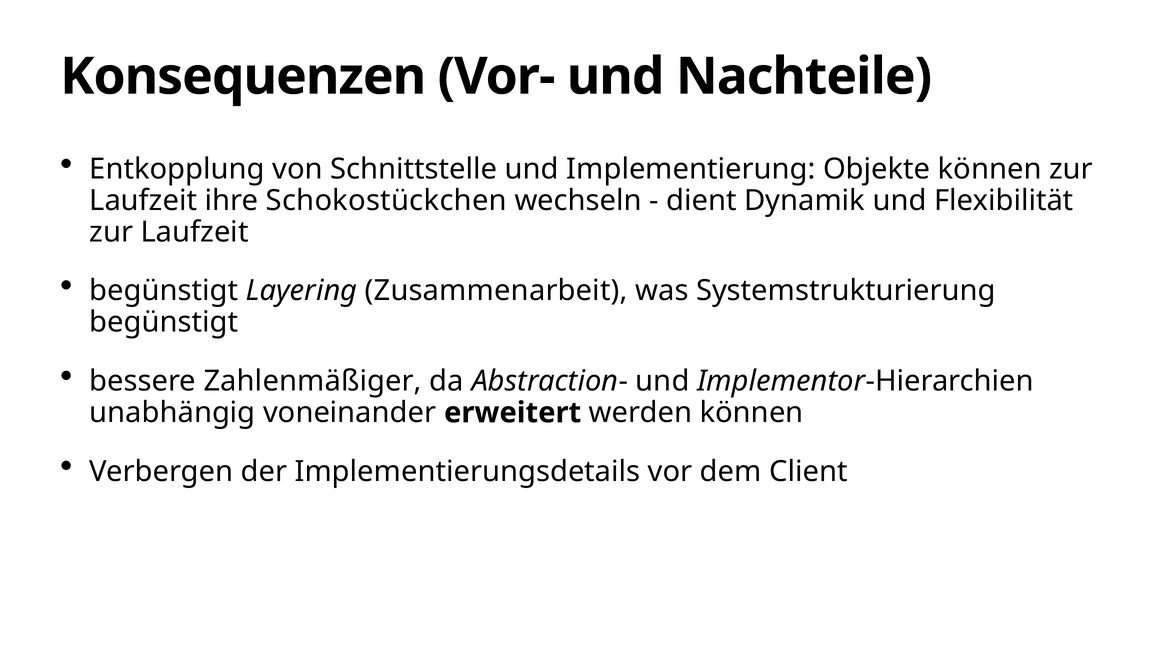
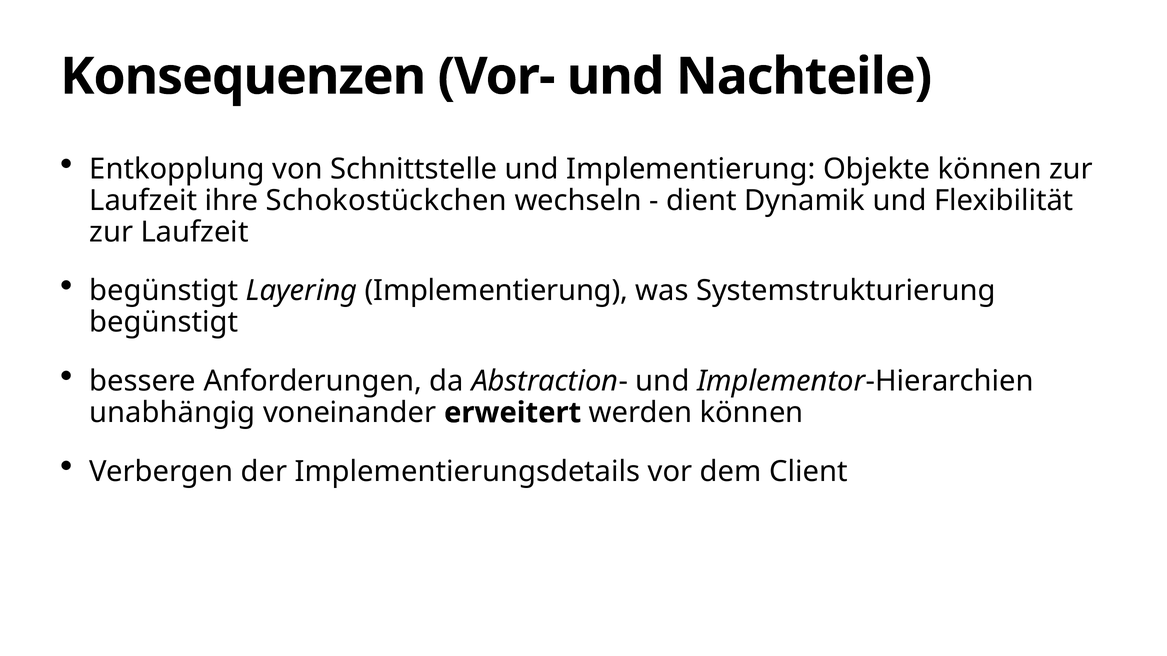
Layering Zusammenarbeit: Zusammenarbeit -> Implementierung (496, 291)
Zahlenmäßiger: Zahlenmäßiger -> Anforderungen (313, 381)
